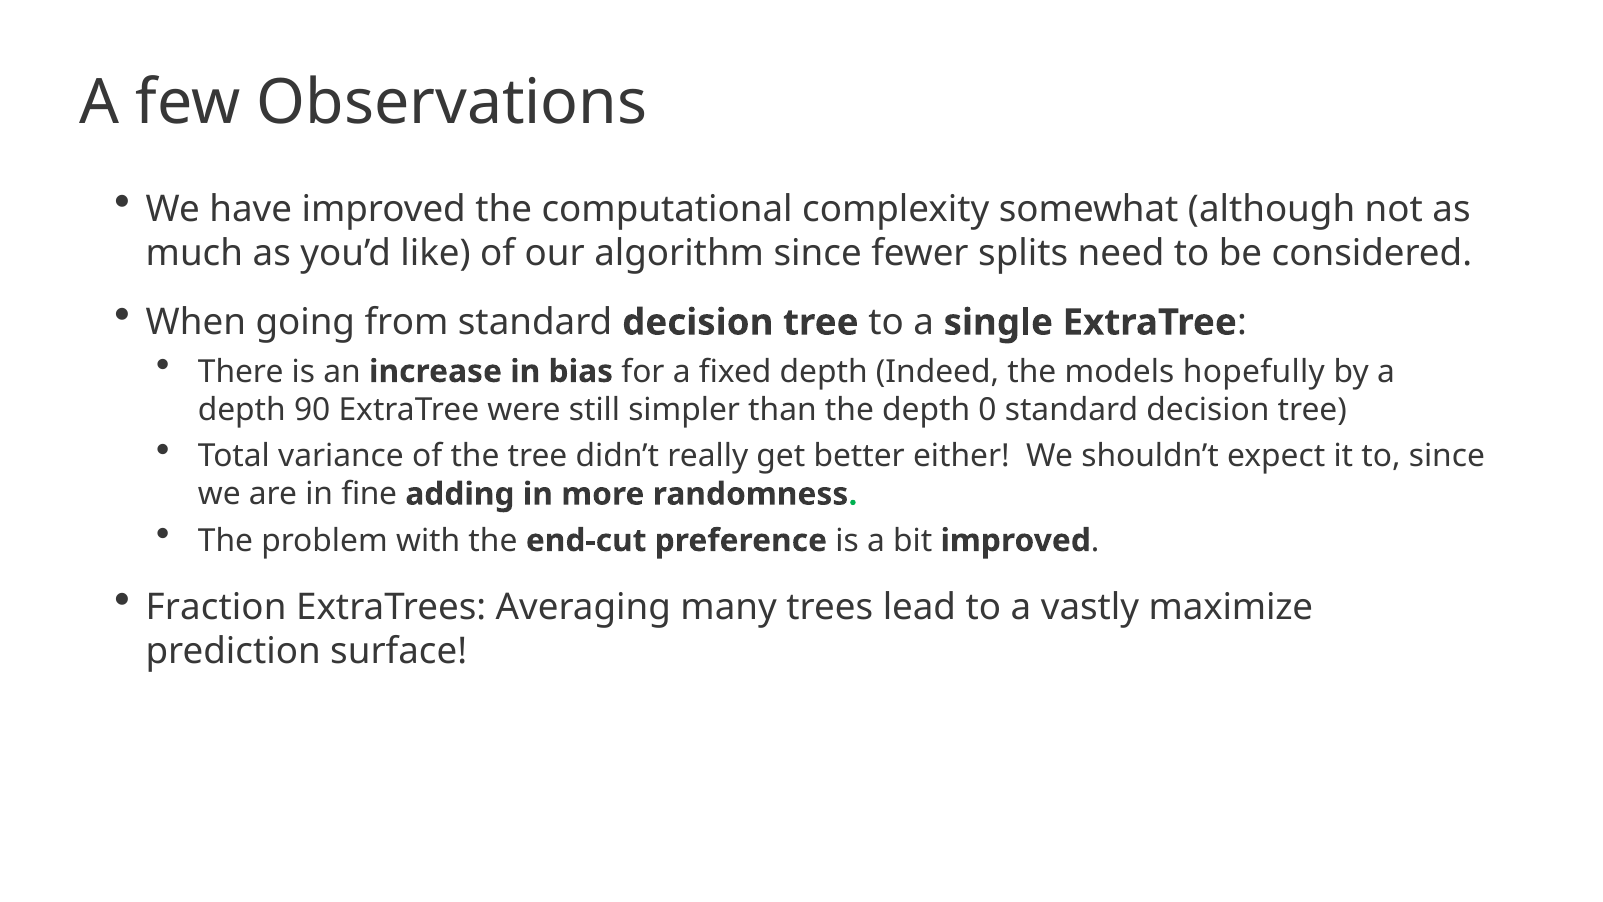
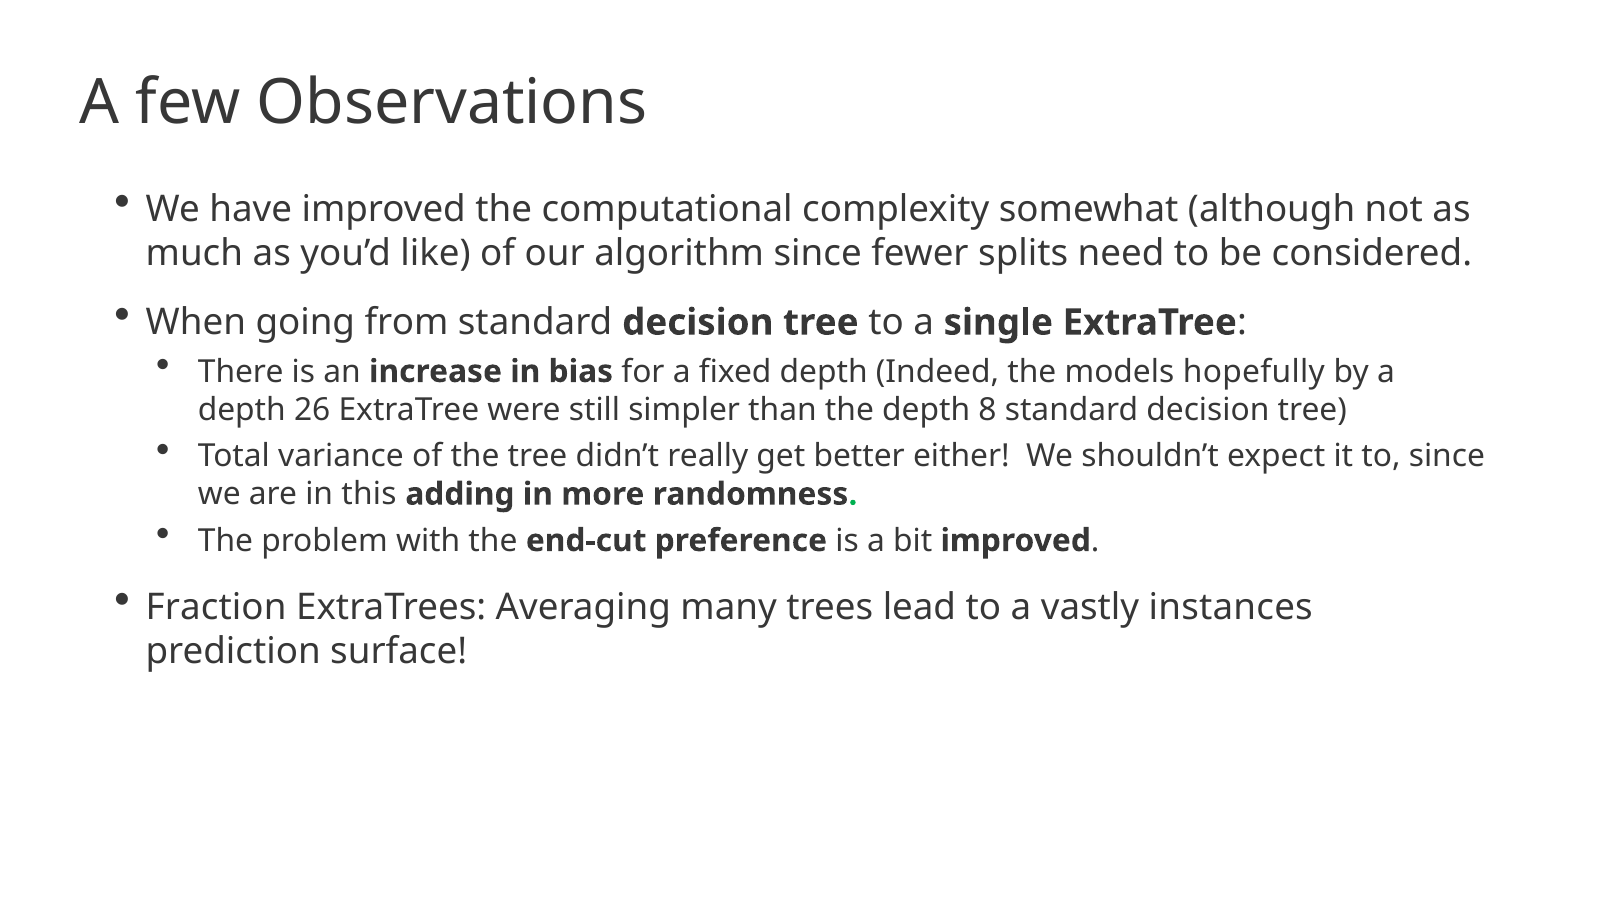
90: 90 -> 26 (312, 410)
0: 0 -> 8 (987, 410)
fine: fine -> this (369, 494)
maximize: maximize -> instances (1231, 607)
